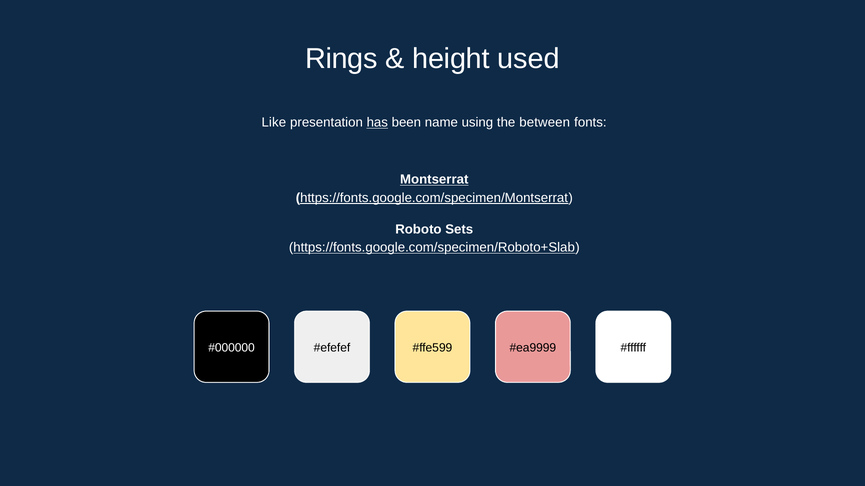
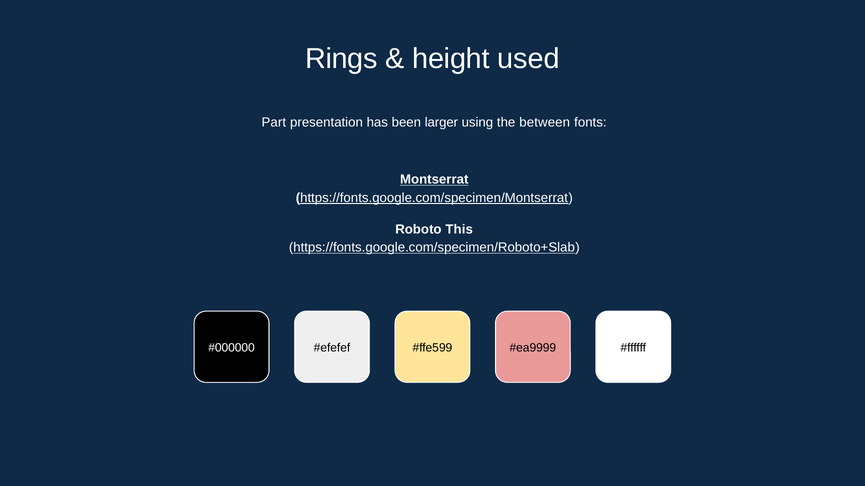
Like: Like -> Part (274, 123)
has underline: present -> none (377, 123)
name: name -> larger (441, 123)
Sets: Sets -> This (459, 229)
